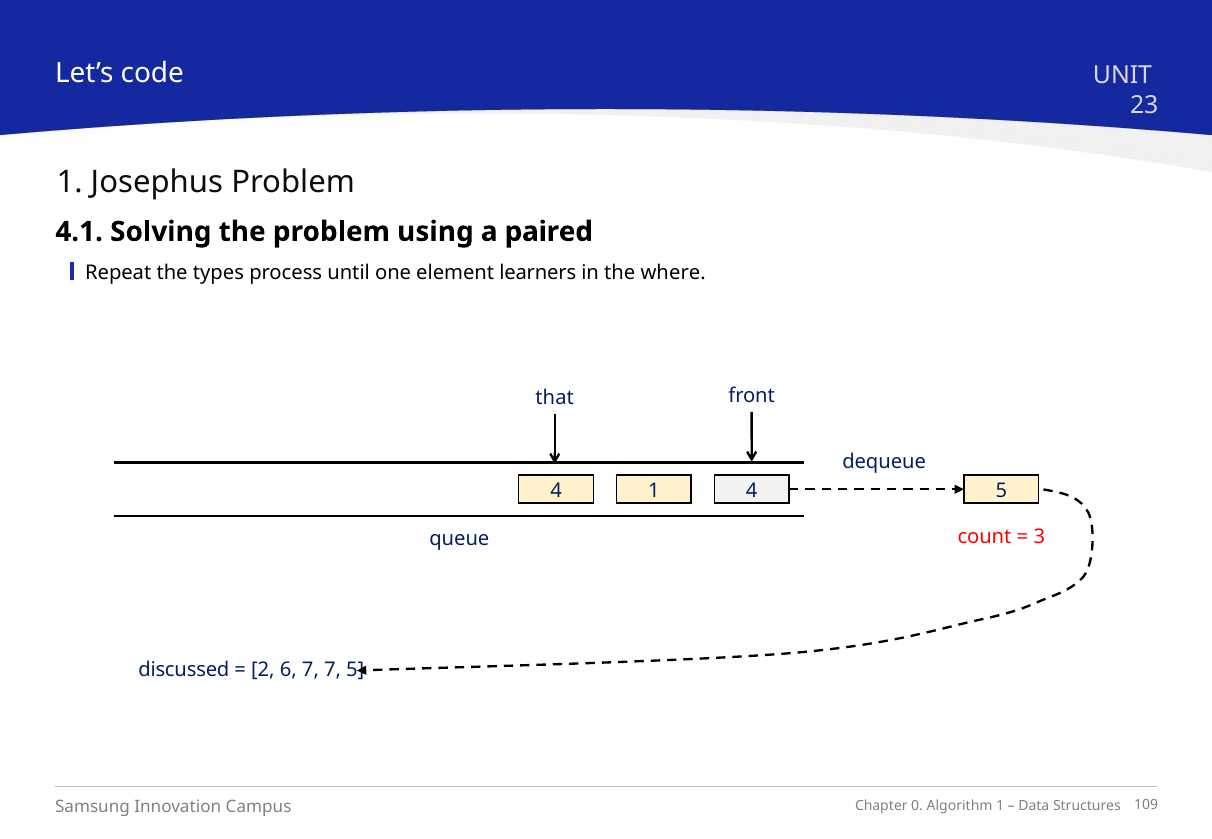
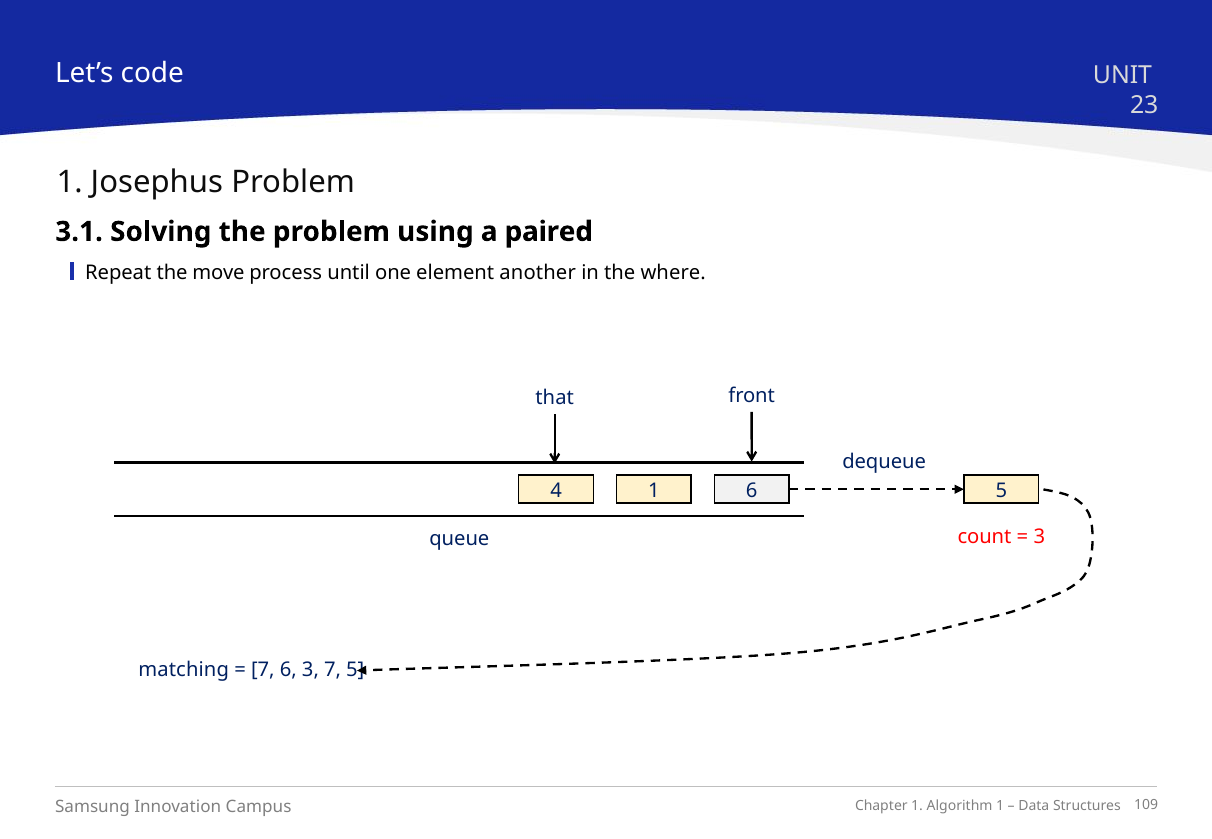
4.1: 4.1 -> 3.1 (79, 232)
types: types -> move (219, 273)
learners: learners -> another (538, 273)
1 4: 4 -> 6 (752, 491)
discussed: discussed -> matching (184, 670)
2: 2 -> 7 (263, 670)
6 7: 7 -> 3 (310, 670)
0: 0 -> 1 (917, 806)
